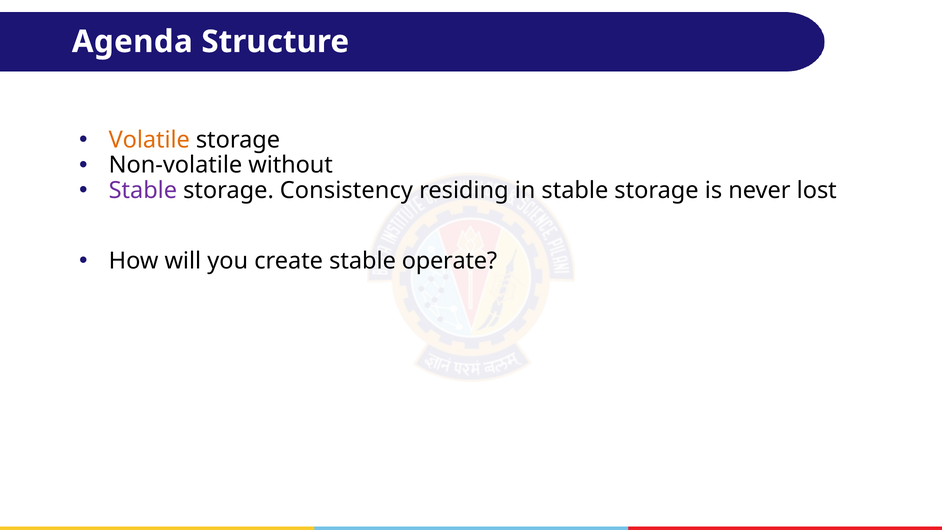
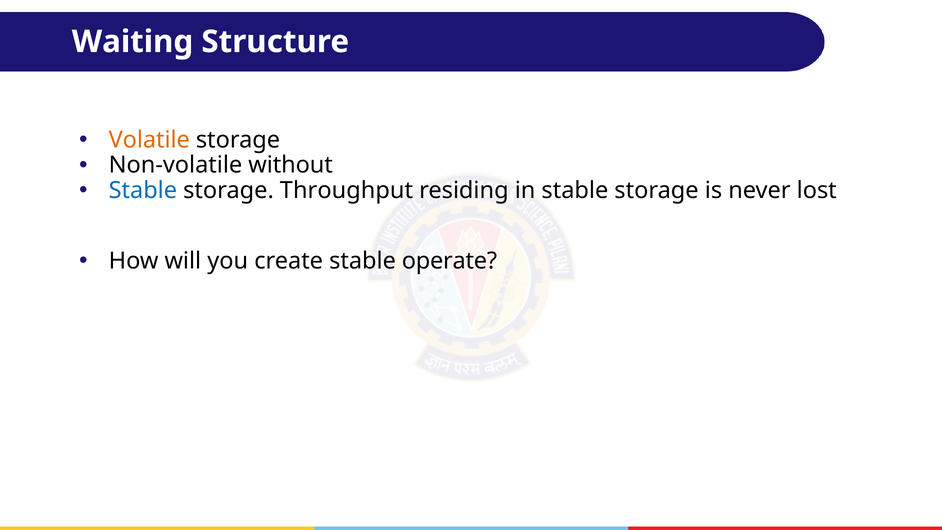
Agenda: Agenda -> Waiting (133, 42)
Stable colour: purple -> blue (143, 191)
Consistency: Consistency -> Throughput (346, 191)
